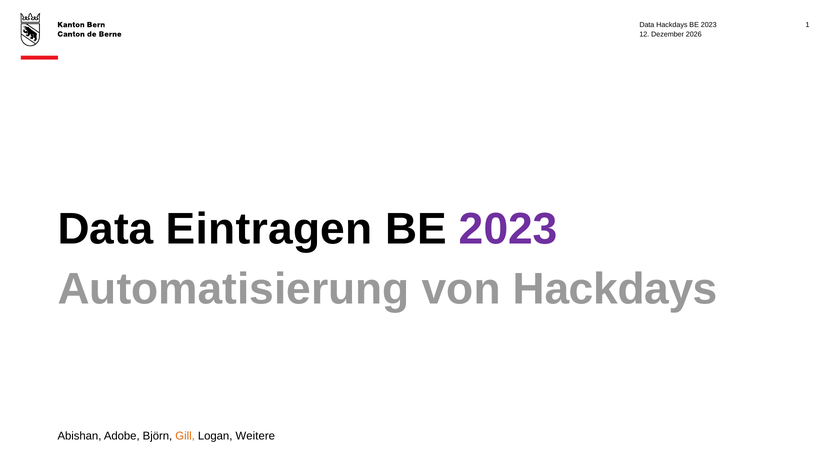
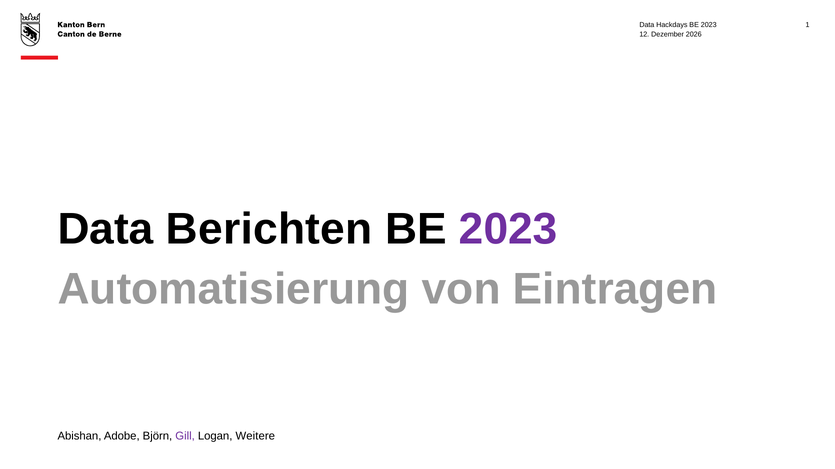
Eintragen: Eintragen -> Berichten (269, 229)
von Hackdays: Hackdays -> Eintragen (615, 290)
Gill colour: orange -> purple (185, 437)
